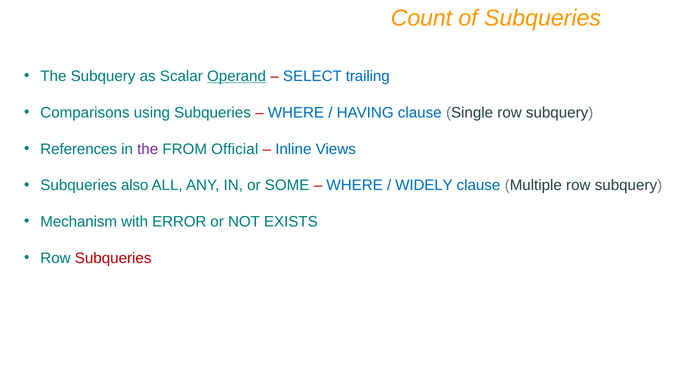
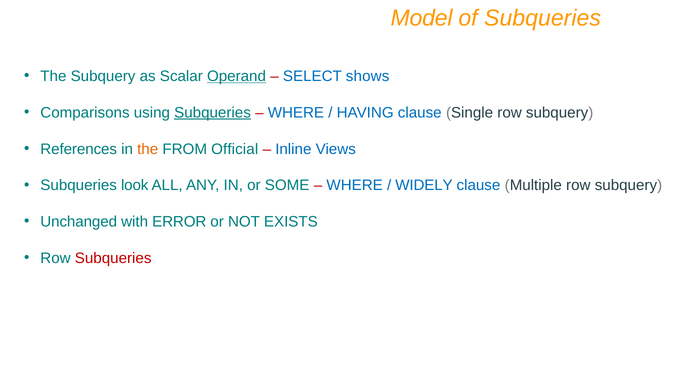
Count: Count -> Model (422, 18)
trailing: trailing -> shows (368, 76)
Subqueries underline: none -> present (213, 113)
the colour: purple -> orange (148, 149)
also: also -> look (135, 185)
Mechanism: Mechanism -> Unchanged (79, 222)
